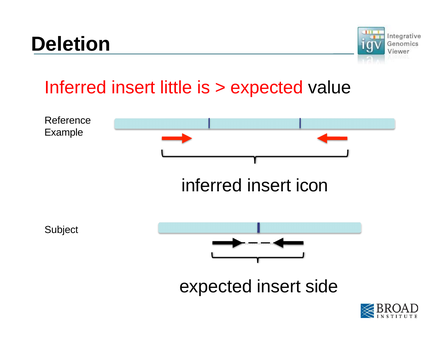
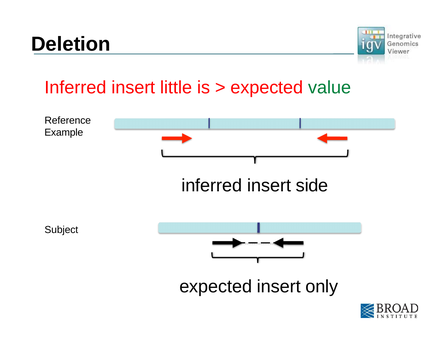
value colour: black -> green (330, 88)
icon: icon -> side (312, 185)
side: side -> only (322, 287)
